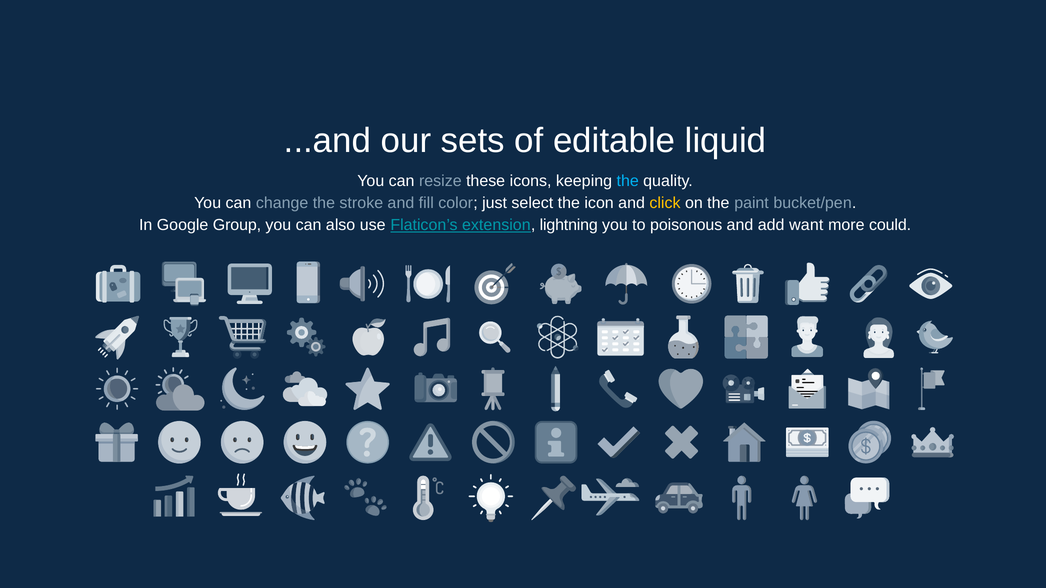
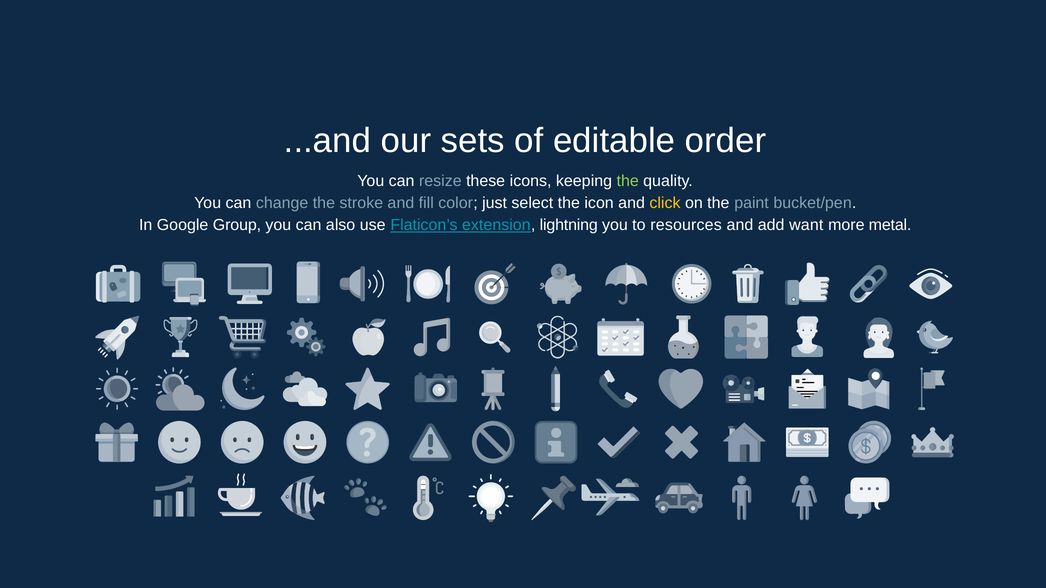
liquid: liquid -> order (726, 141)
the colour: light blue -> light green (628, 181)
poisonous: poisonous -> resources (686, 225)
could: could -> metal (890, 225)
